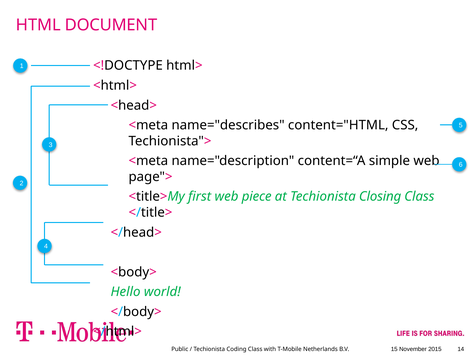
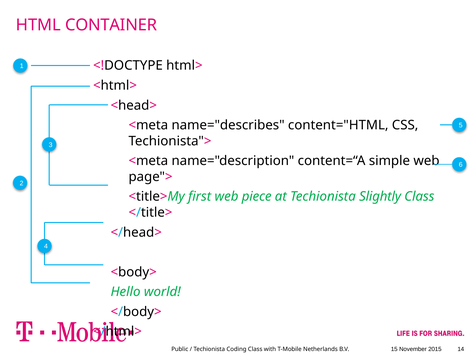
DOCUMENT: DOCUMENT -> CONTAINER (111, 25)
Closing: Closing -> Slightly (380, 197)
